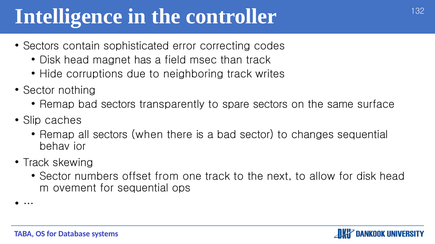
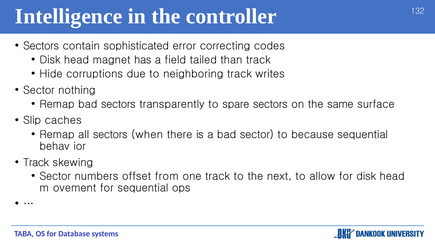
msec: msec -> tailed (203, 60)
changes: changes -> because (313, 135)
